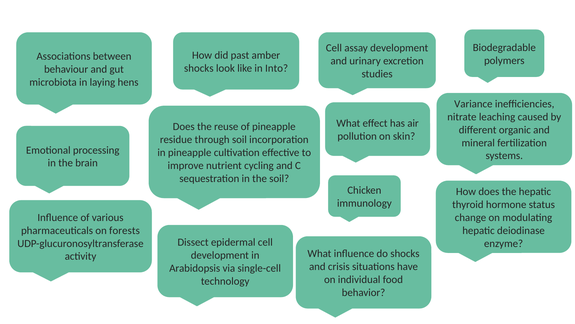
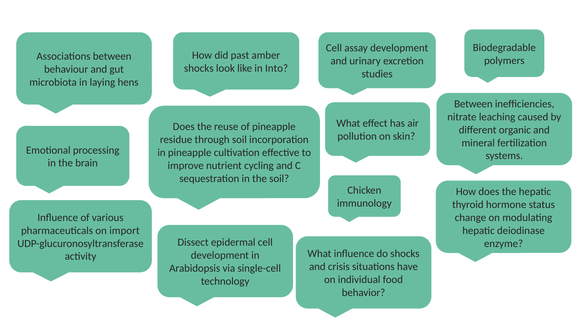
Variance: Variance -> Between (473, 104)
forests: forests -> import (124, 230)
